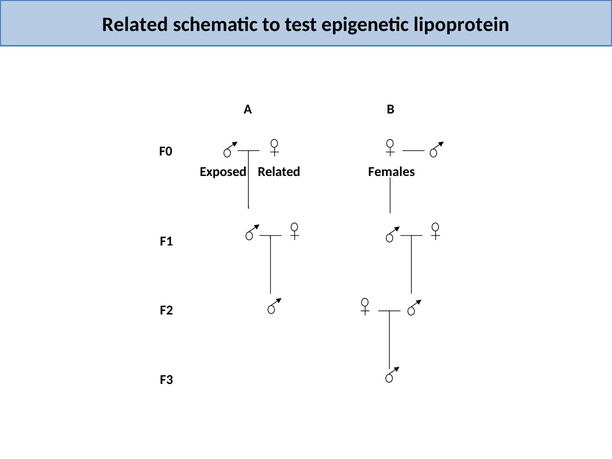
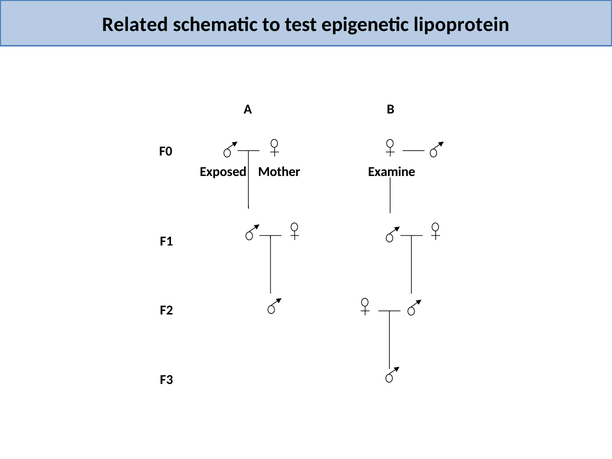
Females: Females -> Examine (392, 172)
Exposed Related: Related -> Mother (279, 172)
